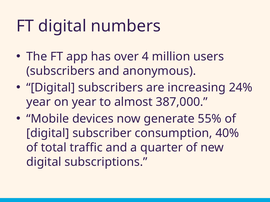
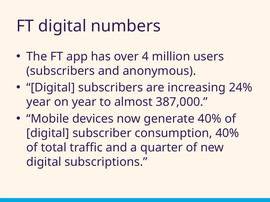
generate 55%: 55% -> 40% (210, 119)
